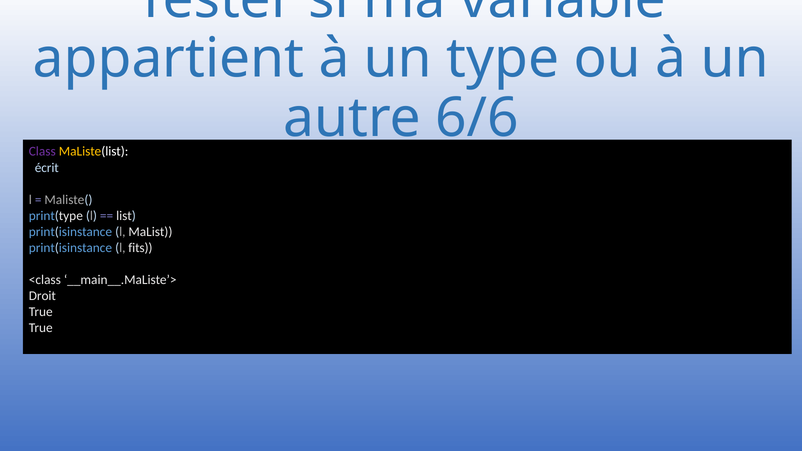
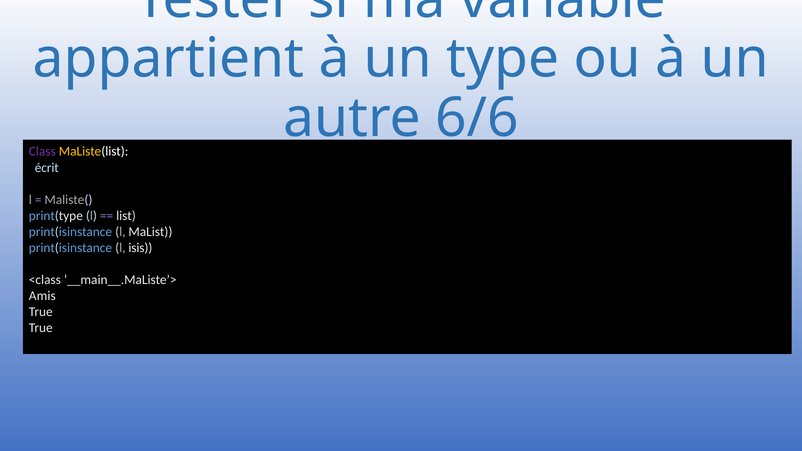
fits: fits -> isis (140, 248)
Droit: Droit -> Amis (42, 296)
